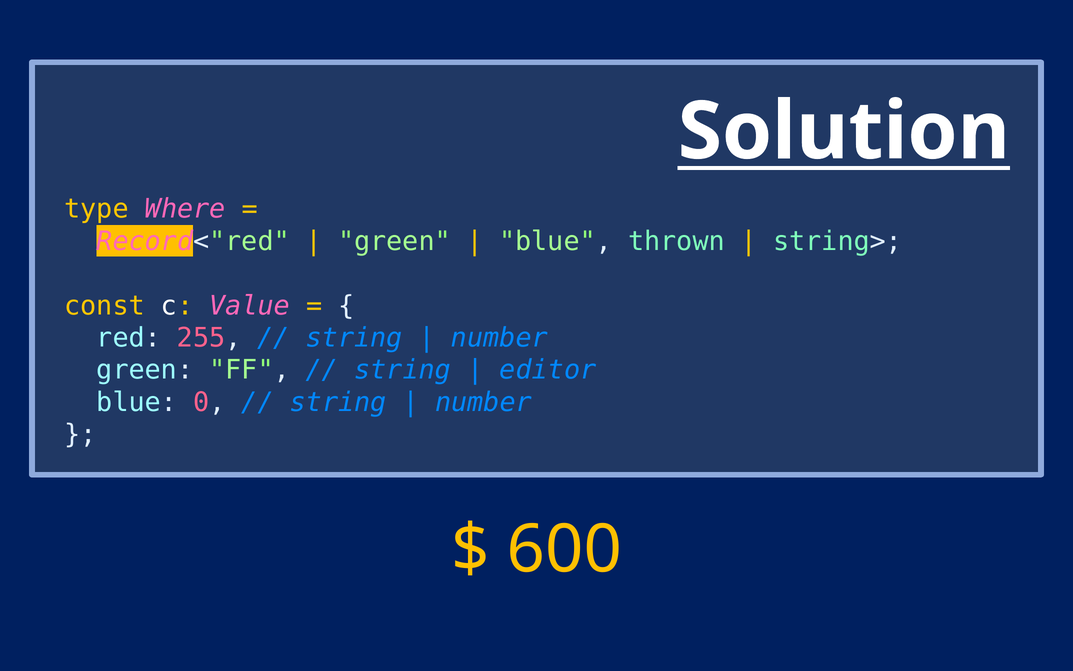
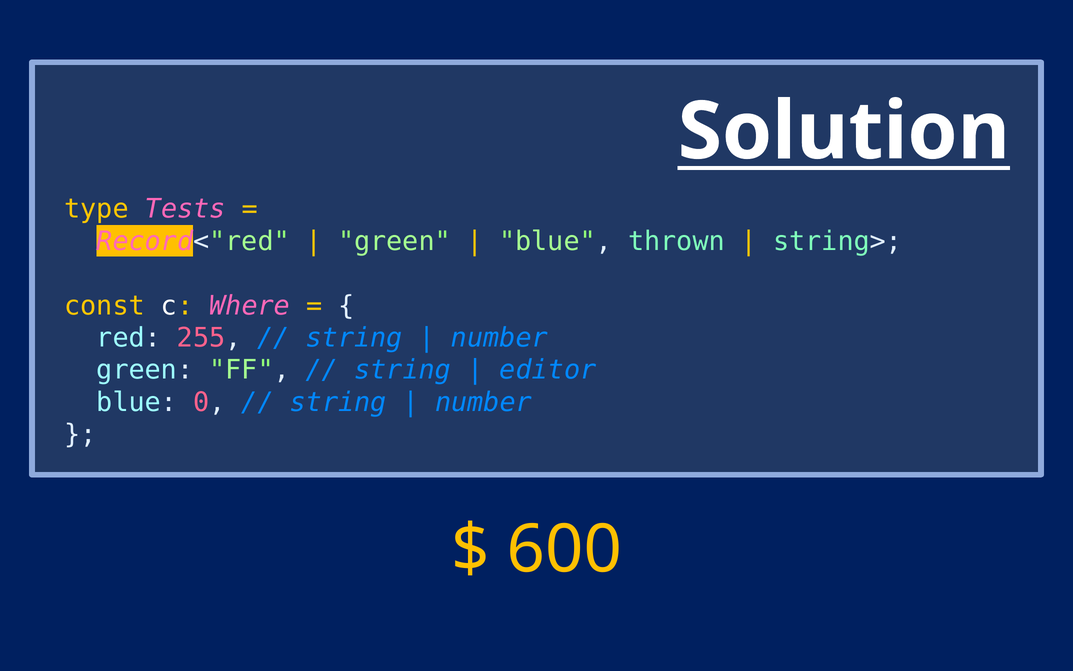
Where: Where -> Tests (185, 209)
Value: Value -> Where (250, 306)
